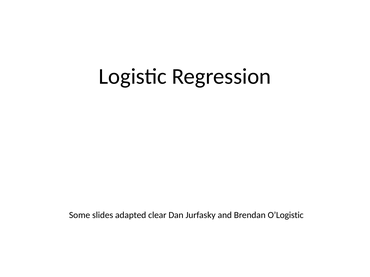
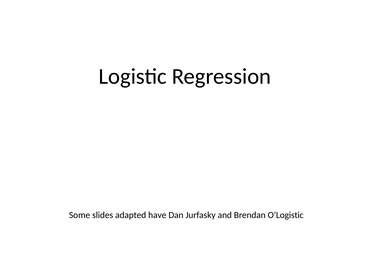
clear: clear -> have (157, 215)
